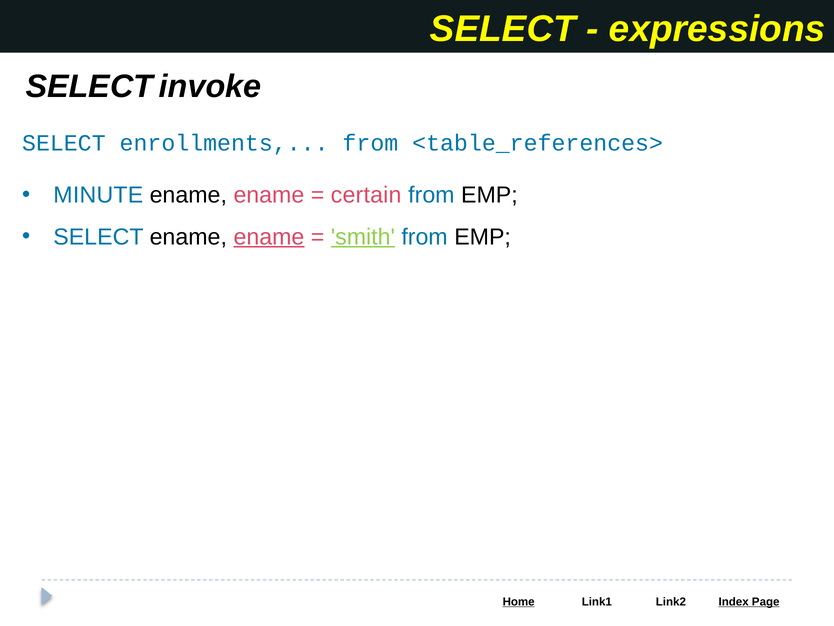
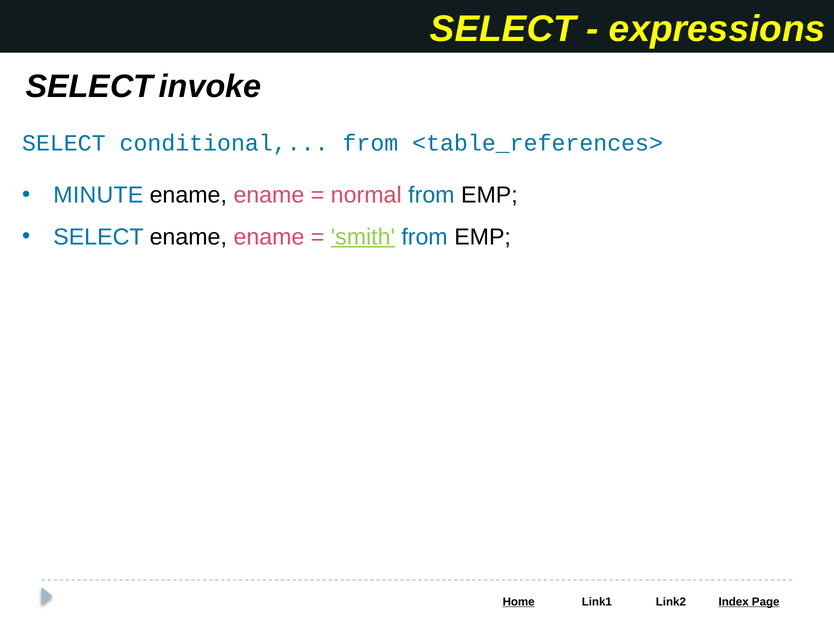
enrollments: enrollments -> conditional (224, 143)
certain: certain -> normal (366, 195)
ename underline: present -> none (269, 237)
